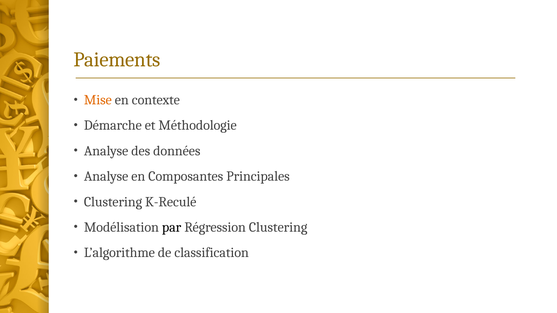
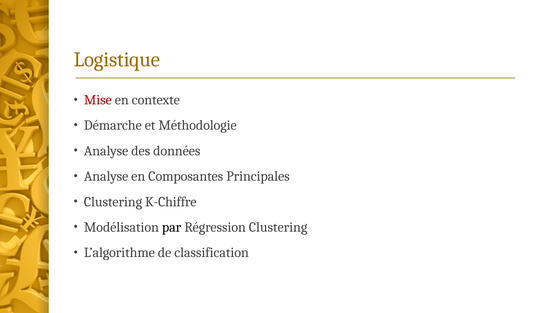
Paiements: Paiements -> Logistique (117, 60)
Mise colour: orange -> red (98, 100)
K-Reculé: K-Reculé -> K-Chiffre (171, 202)
